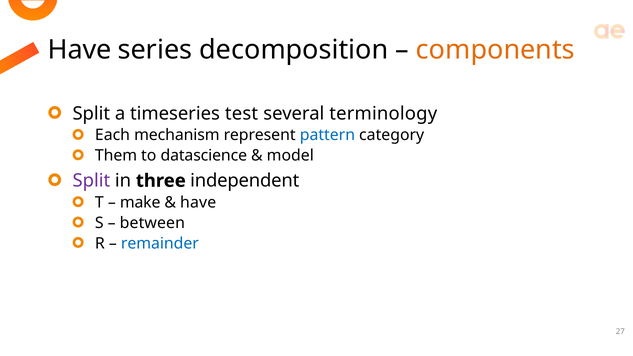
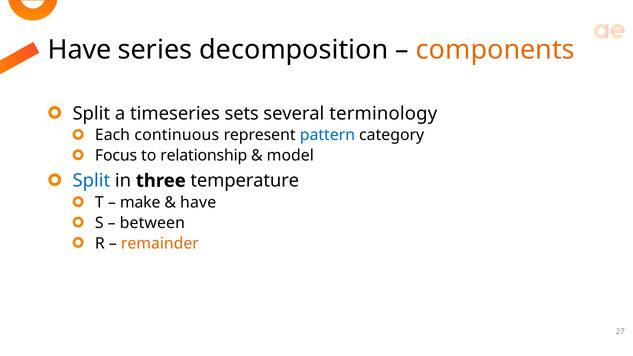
test: test -> sets (242, 113)
mechanism: mechanism -> continuous (177, 135)
Them: Them -> Focus (116, 156)
datascience: datascience -> relationship (204, 156)
Split colour: purple -> blue (91, 181)
independent: independent -> temperature (245, 181)
remainder colour: blue -> orange (160, 243)
